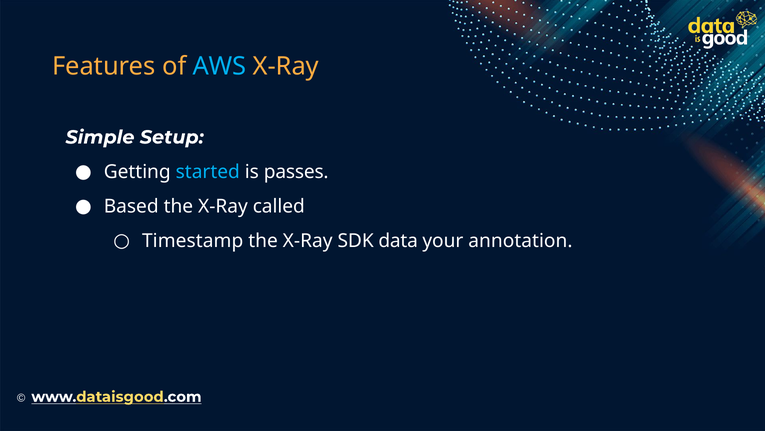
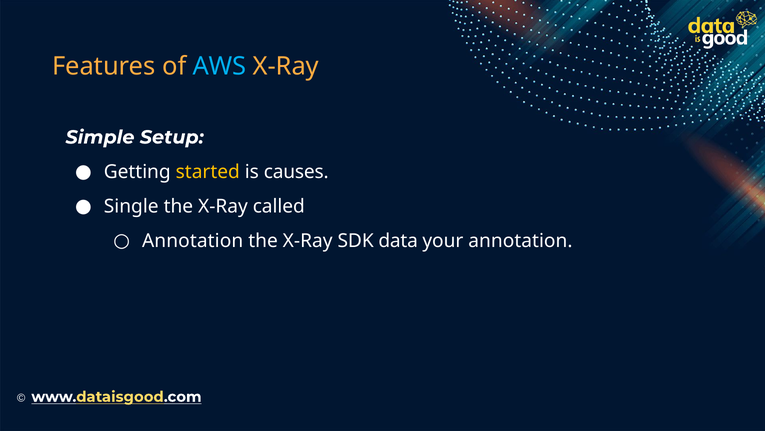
started colour: light blue -> yellow (208, 172)
passes: passes -> causes (296, 172)
Based: Based -> Single (131, 206)
Timestamp: Timestamp -> Annotation (193, 240)
